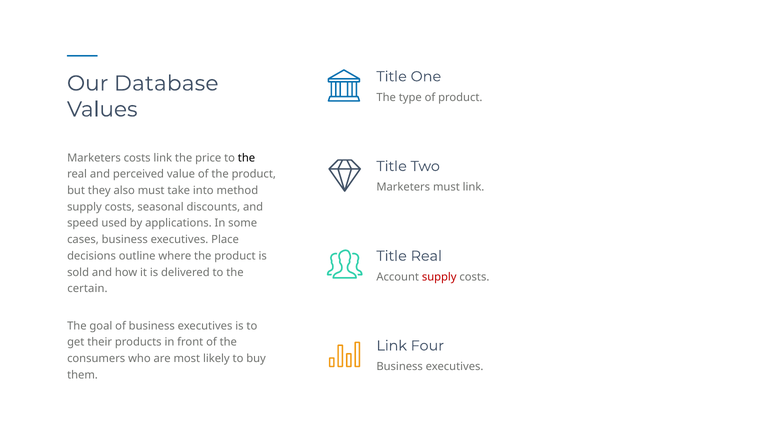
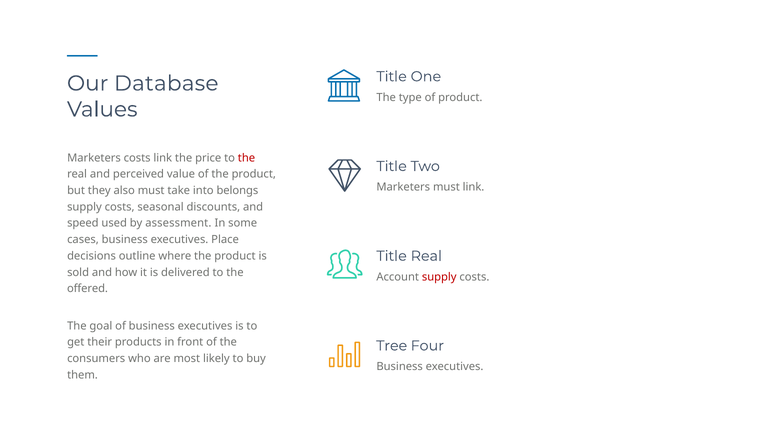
the colour: black -> red (247, 158)
method: method -> belongs (237, 190)
applications: applications -> assessment (178, 223)
certain: certain -> offered (88, 288)
Link: Link -> Tree (392, 345)
